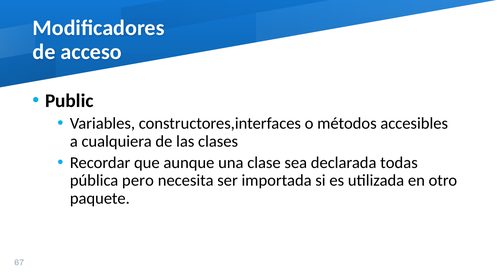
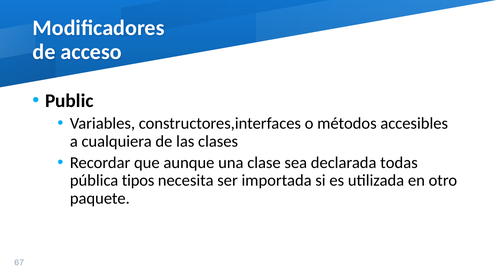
pero: pero -> tipos (138, 181)
